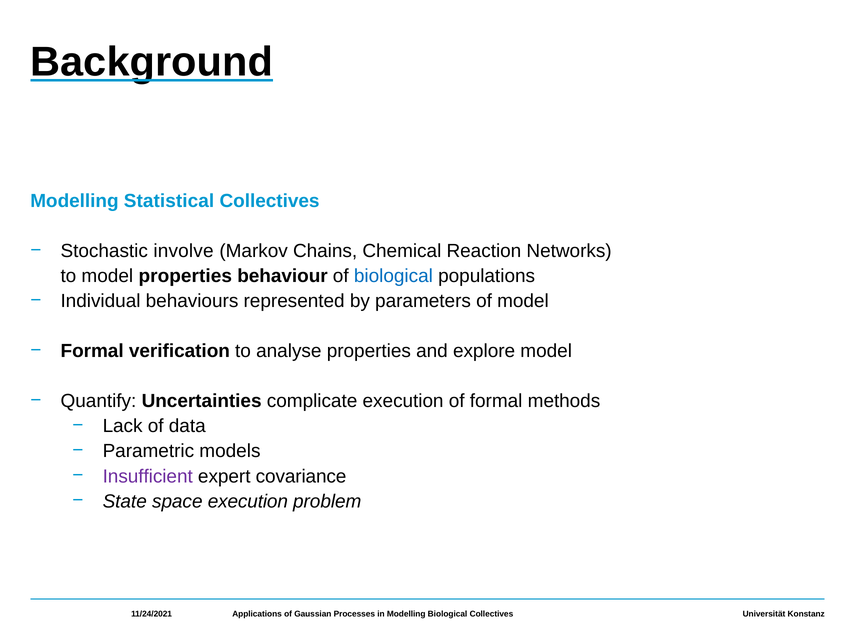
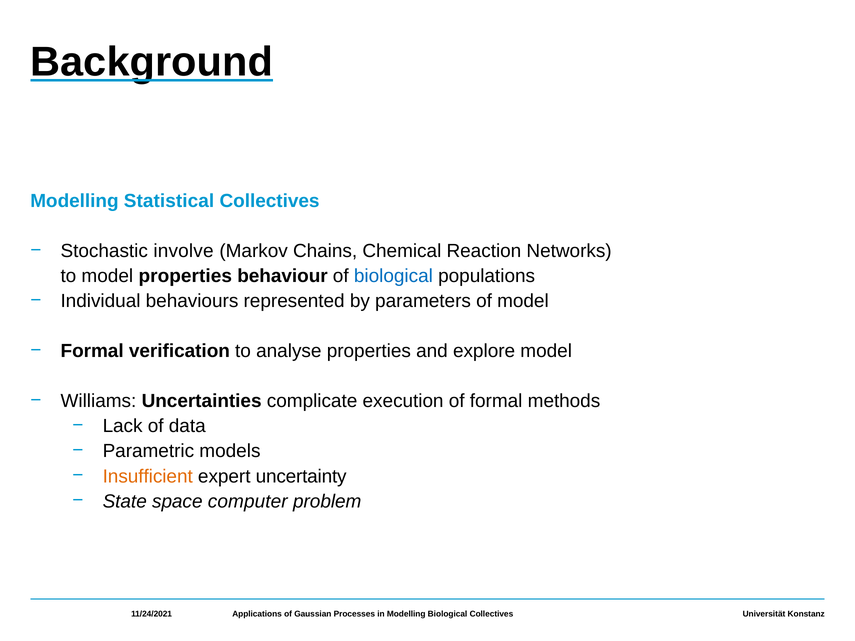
Quantify: Quantify -> Williams (98, 401)
Insufficient colour: purple -> orange (148, 476)
covariance: covariance -> uncertainty (301, 476)
space execution: execution -> computer (248, 501)
